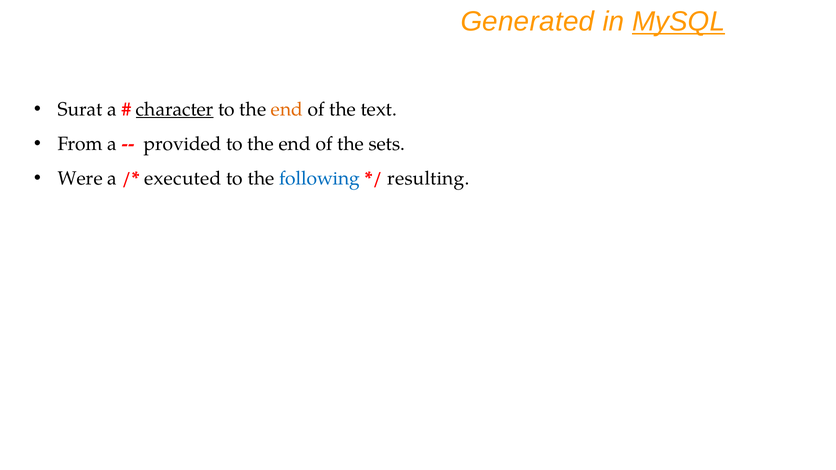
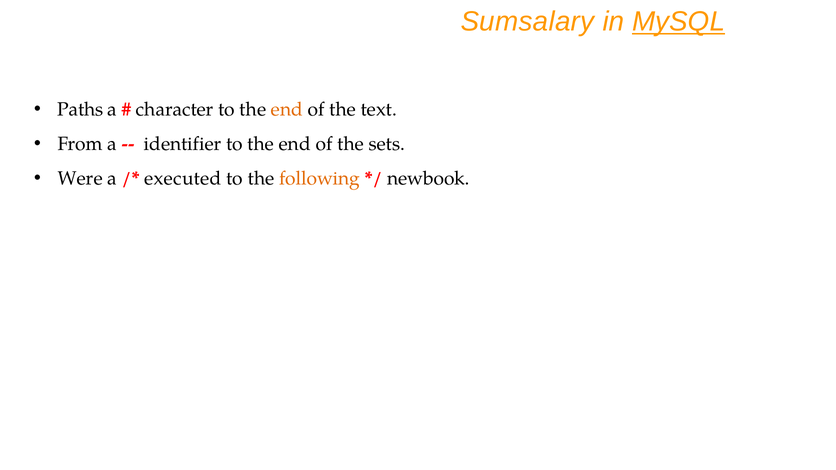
Generated: Generated -> Sumsalary (527, 22)
Surat: Surat -> Paths (80, 109)
character underline: present -> none (175, 109)
provided: provided -> identifier (183, 144)
following colour: blue -> orange (320, 178)
resulting: resulting -> newbook (429, 178)
